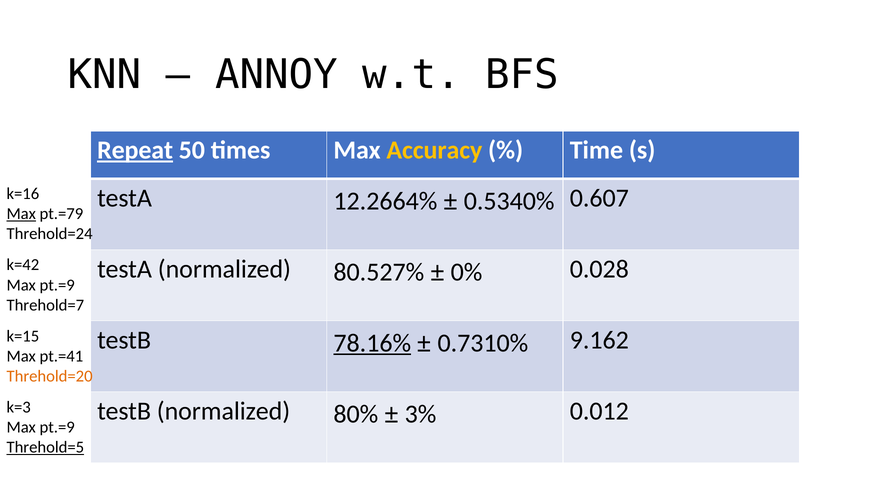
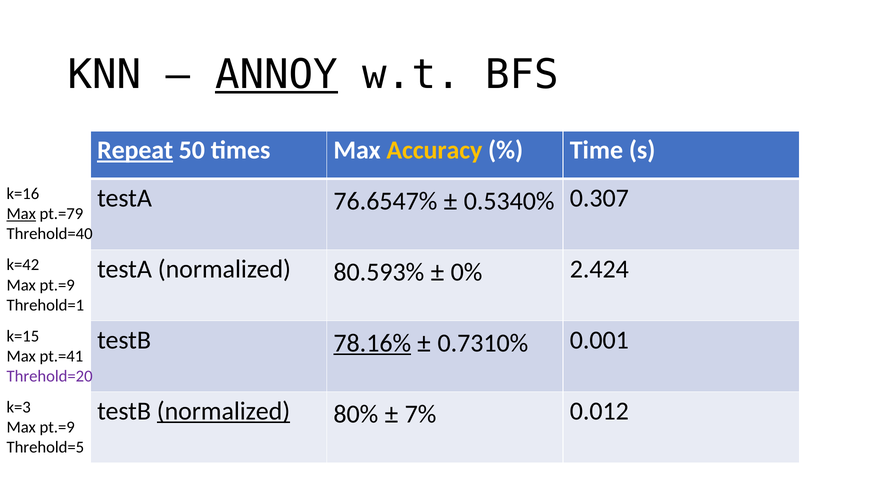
ANNOY underline: none -> present (276, 75)
12.2664%: 12.2664% -> 76.6547% (385, 201)
0.607: 0.607 -> 0.307 (599, 198)
Threhold=24: Threhold=24 -> Threhold=40 (50, 234)
80.527%: 80.527% -> 80.593% (379, 272)
0.028: 0.028 -> 2.424 (599, 269)
Threhold=7: Threhold=7 -> Threhold=1 (45, 305)
9.162: 9.162 -> 0.001 (599, 340)
Threhold=20 colour: orange -> purple (50, 376)
normalized underline: none -> present (223, 411)
3%: 3% -> 7% (421, 414)
Threhold=5 underline: present -> none (45, 447)
